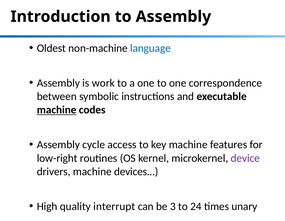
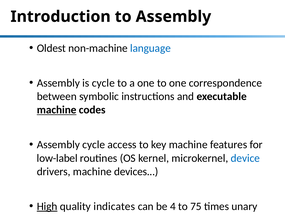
is work: work -> cycle (103, 83)
low-right: low-right -> low-label (57, 158)
device colour: purple -> blue (245, 158)
High underline: none -> present (47, 206)
interrupt: interrupt -> indicates (114, 206)
3: 3 -> 4 (173, 206)
24: 24 -> 75 (196, 206)
